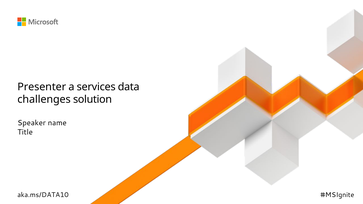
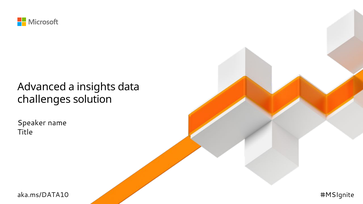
Presenter: Presenter -> Advanced (42, 87)
services: services -> insights (96, 87)
